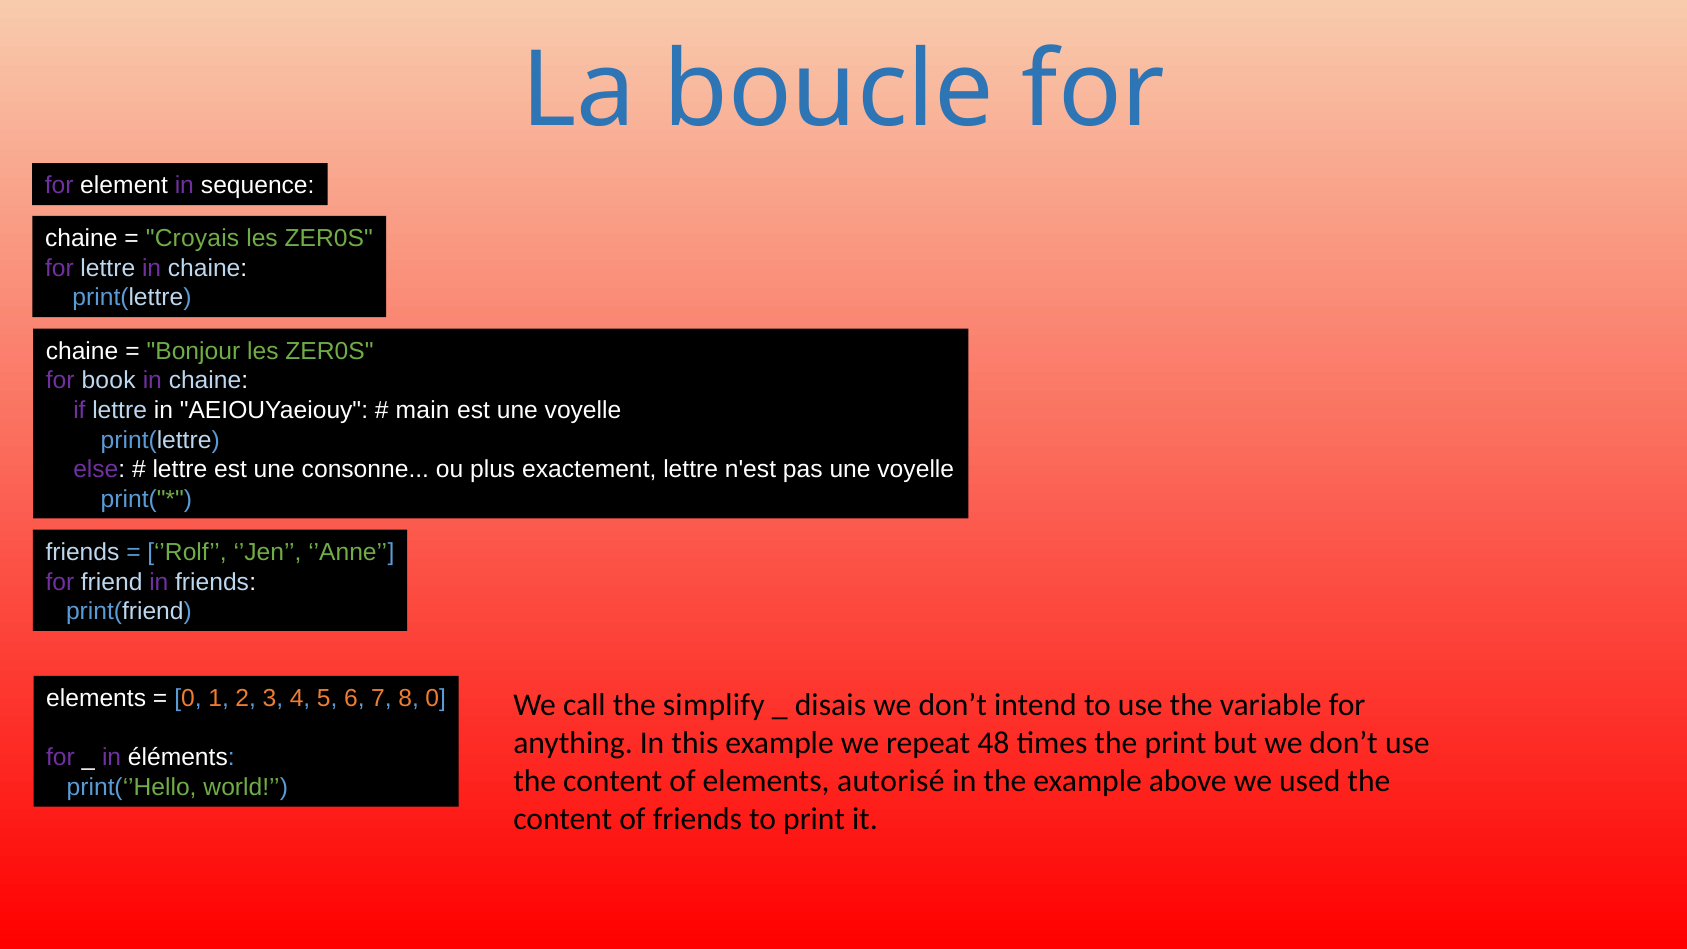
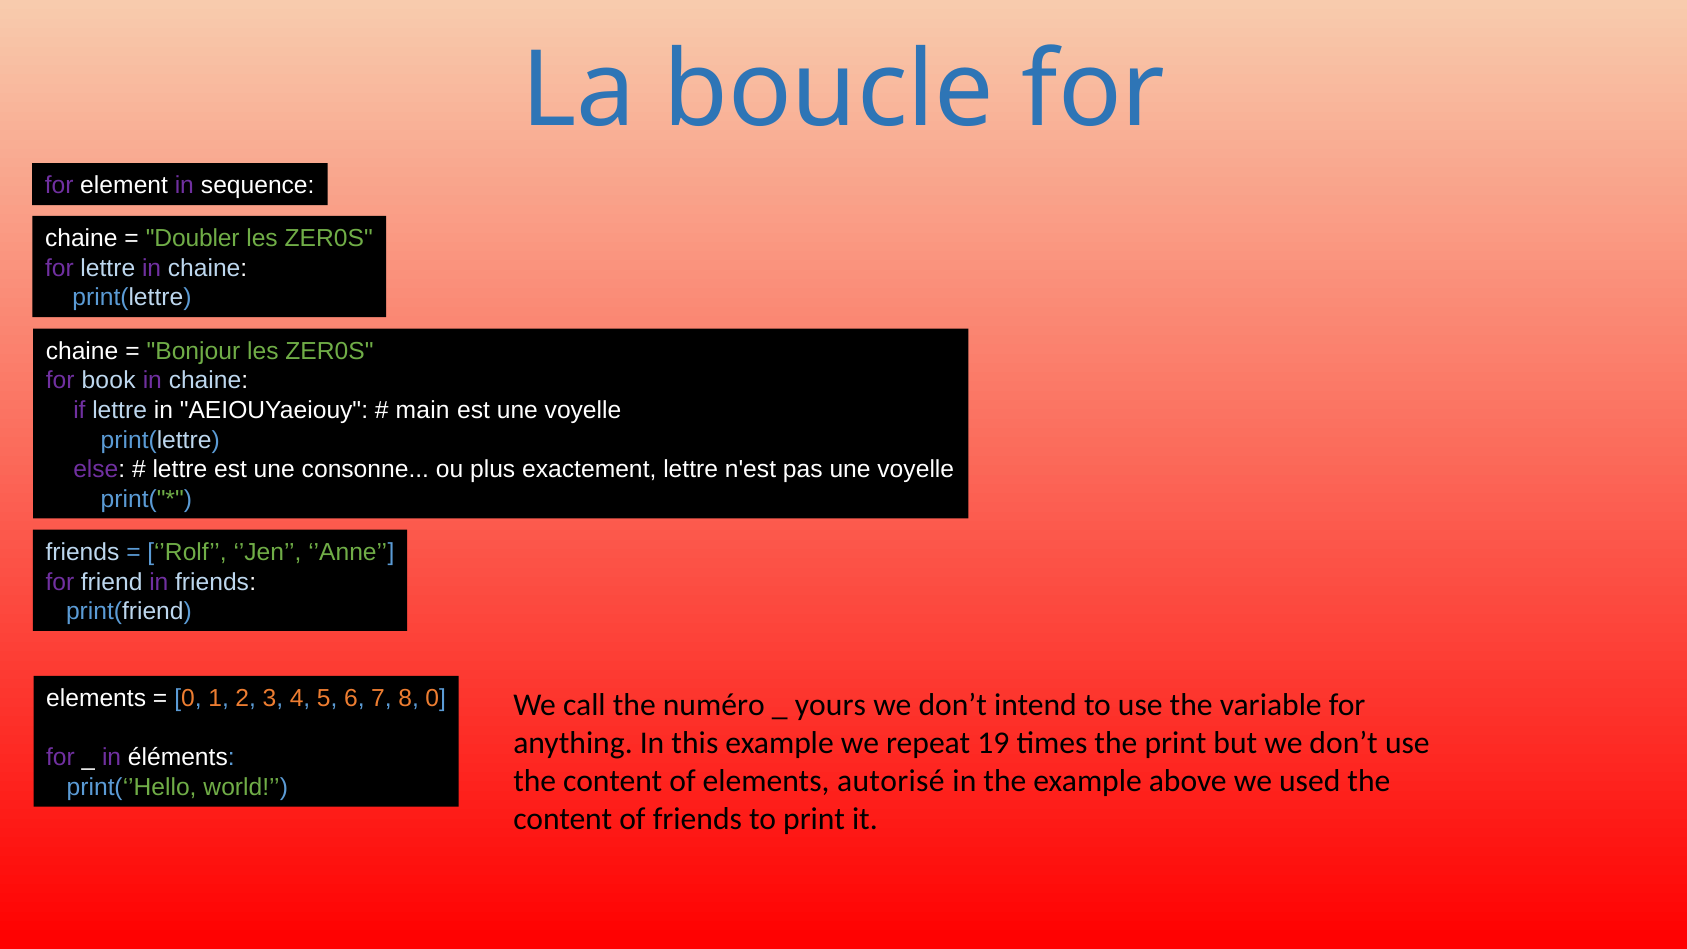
Croyais: Croyais -> Doubler (193, 239)
simplify: simplify -> numéro (714, 705)
disais: disais -> yours (830, 705)
48: 48 -> 19 (993, 743)
